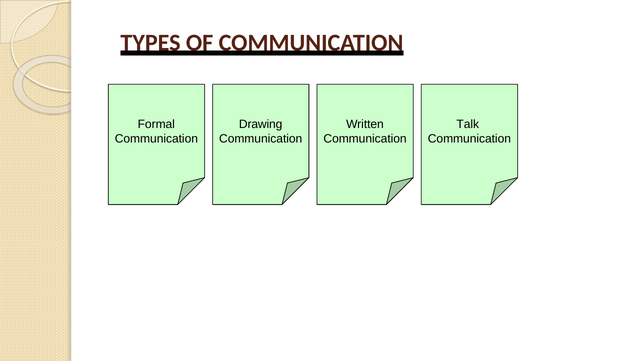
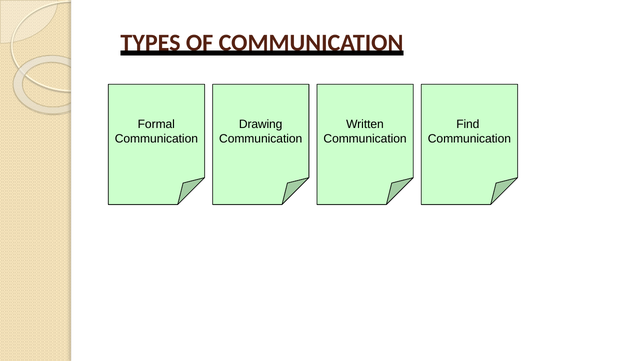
Talk: Talk -> Find (468, 124)
